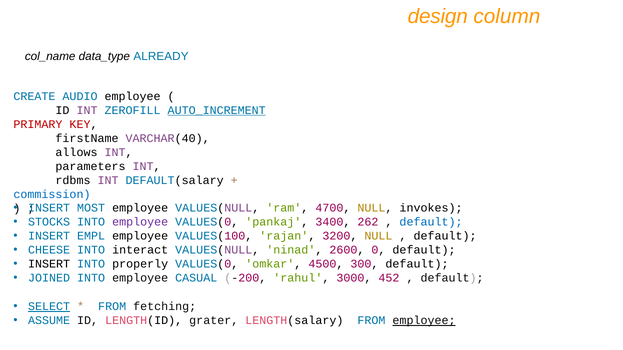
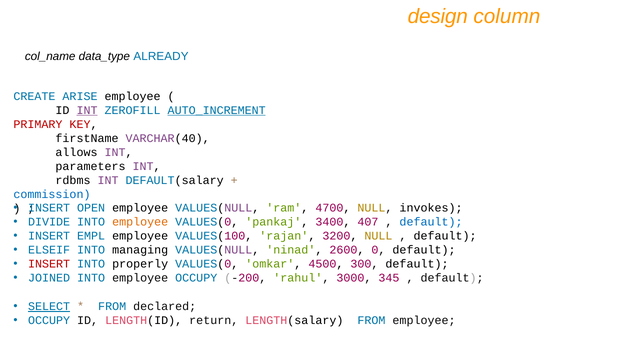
AUDIO: AUDIO -> ARISE (80, 96)
INT underline: none -> present (87, 110)
MOST: MOST -> OPEN (91, 208)
STOCKS: STOCKS -> DIVIDE (49, 222)
employee colour: purple -> orange (140, 222)
262: 262 -> 407 (368, 222)
CHEESE: CHEESE -> ELSEIF (49, 250)
interact: interact -> managing (140, 250)
INSERT colour: black -> red (49, 264)
employee CASUAL: CASUAL -> OCCUPY (196, 278)
452: 452 -> 345 (389, 278)
fetching: fetching -> declared (165, 307)
ASSUME: ASSUME -> OCCUPY (49, 321)
grater: grater -> return (214, 321)
employee underline: present -> none (424, 321)
